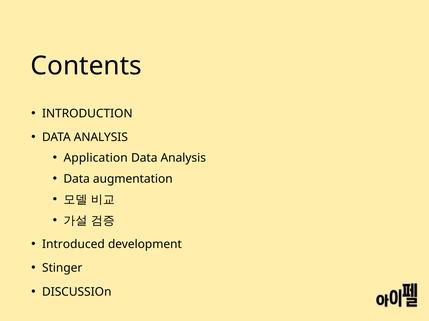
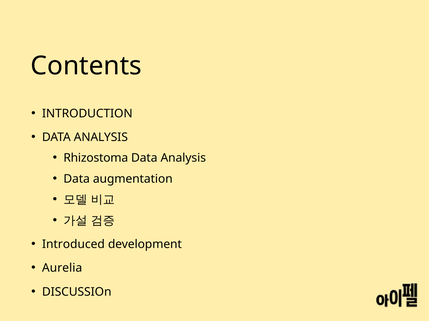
Application: Application -> Rhizostoma (96, 158)
Stinger: Stinger -> Aurelia (62, 269)
